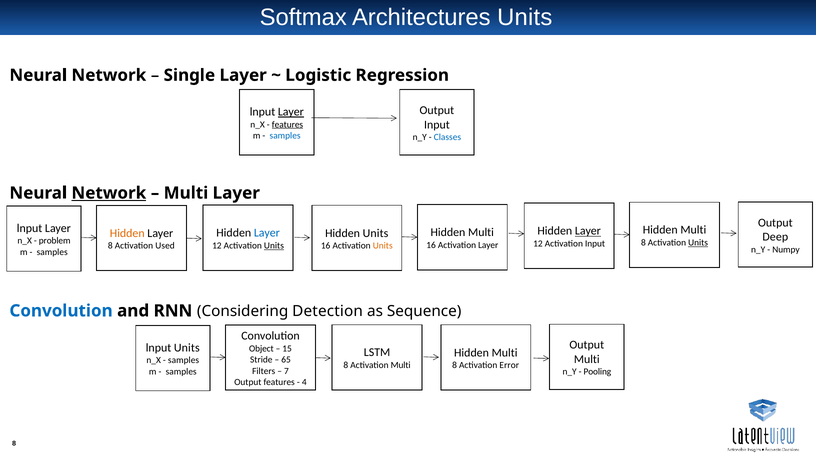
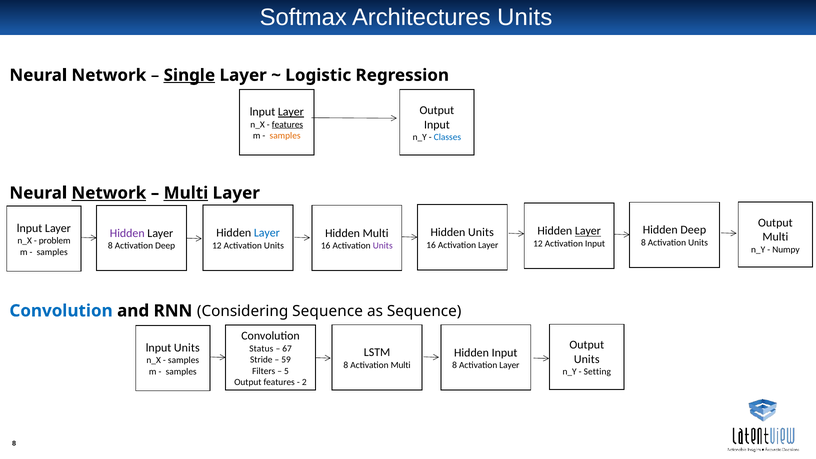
Single underline: none -> present (189, 75)
samples colour: blue -> orange (285, 136)
Multi underline: none -> present (186, 193)
Multi: Multi -> Deep (693, 230)
Multi: Multi -> Units (481, 233)
Hidden Units: Units -> Multi (376, 233)
Hidden colour: orange -> purple (127, 233)
Deep: Deep -> Multi (775, 237)
Units underline: present -> none (698, 243)
Units underline: present -> none (274, 246)
Units colour: orange -> purple (383, 246)
Activation Used: Used -> Deep (165, 246)
Considering Detection: Detection -> Sequence (328, 311)
Object: Object -> Status (261, 348)
15: 15 -> 67 (287, 348)
Multi: Multi -> Input (505, 353)
Multi: Multi -> Units (587, 359)
65: 65 -> 59 (286, 360)
8 Activation Error: Error -> Layer (509, 365)
7: 7 -> 5 (286, 371)
Pooling: Pooling -> Setting (597, 372)
4: 4 -> 2 (304, 382)
